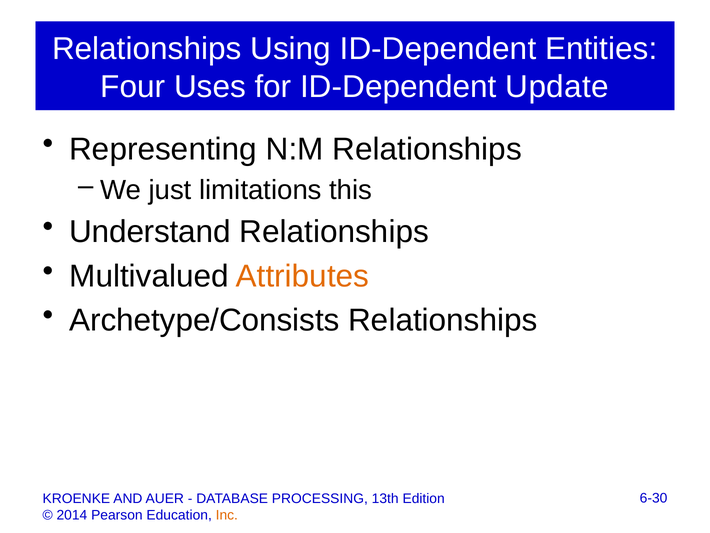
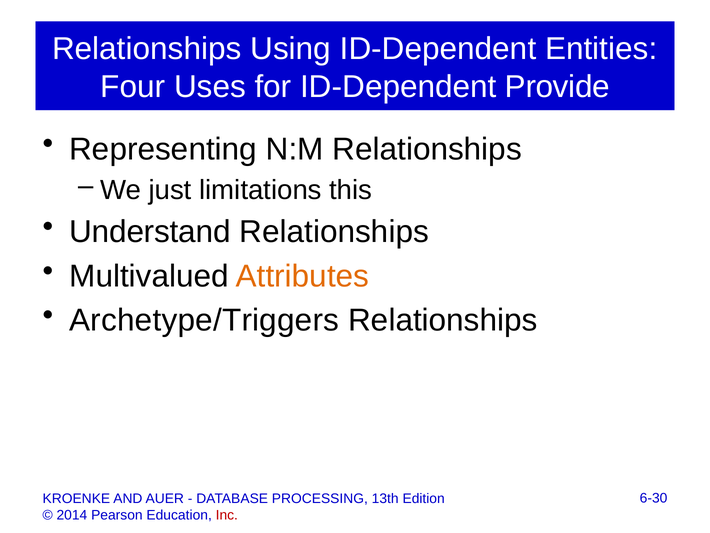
Update: Update -> Provide (557, 87)
Archetype/Consists: Archetype/Consists -> Archetype/Triggers (204, 320)
Inc colour: orange -> red (227, 515)
